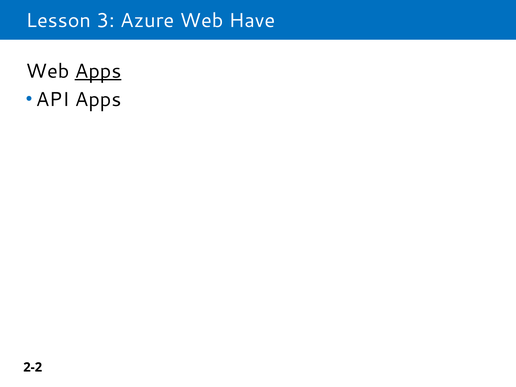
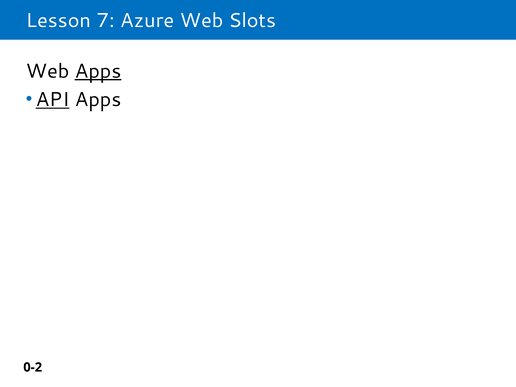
3: 3 -> 7 (106, 20)
Have: Have -> Slots (252, 20)
API underline: none -> present (53, 99)
2-2: 2-2 -> 0-2 (33, 367)
